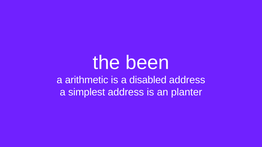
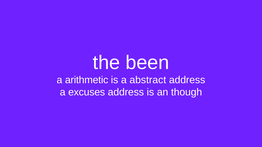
disabled: disabled -> abstract (148, 80)
simplest: simplest -> excuses (87, 92)
planter: planter -> though (187, 92)
